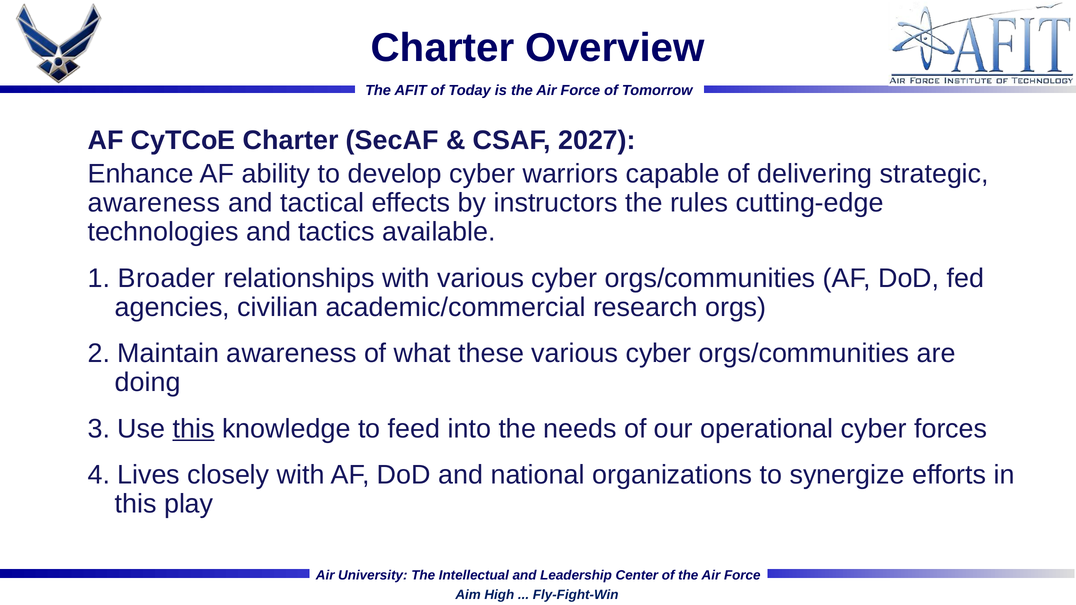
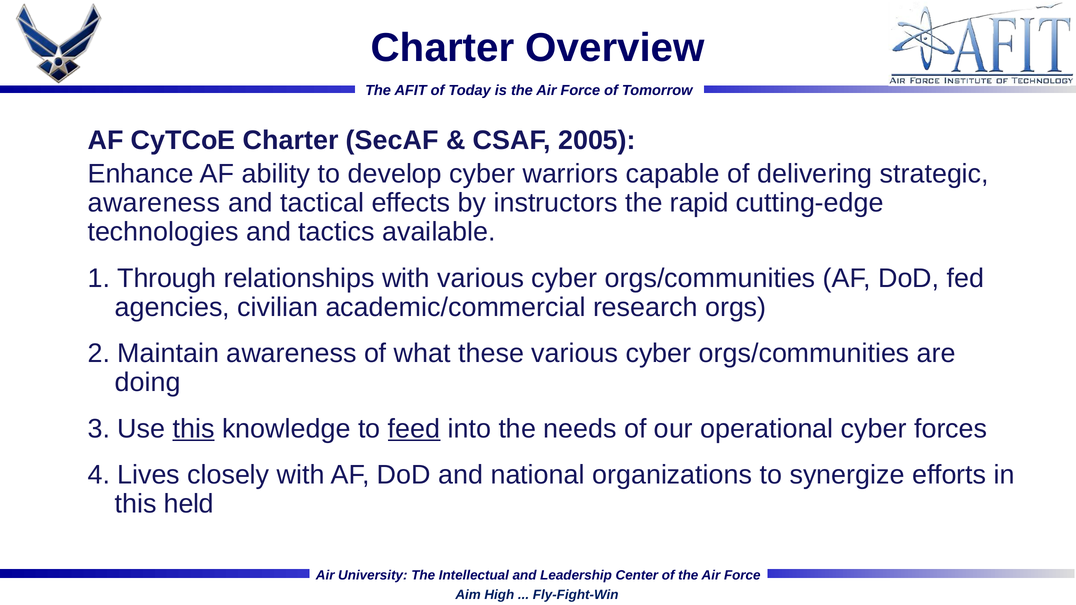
2027: 2027 -> 2005 (597, 140)
rules: rules -> rapid (699, 203)
Broader: Broader -> Through (167, 278)
feed underline: none -> present (414, 429)
play: play -> held (189, 504)
